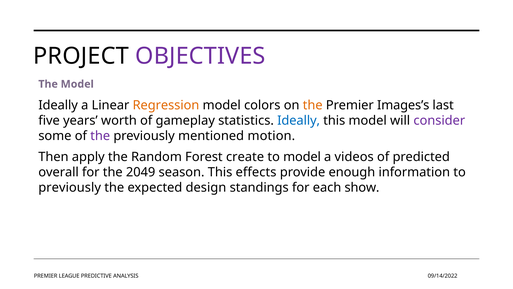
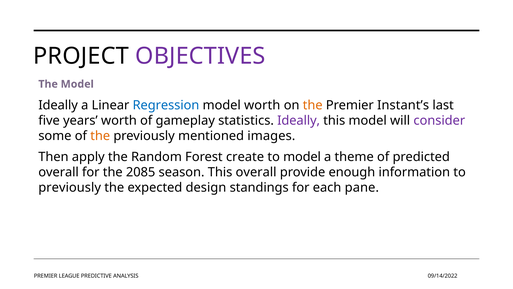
Regression colour: orange -> blue (166, 105)
model colors: colors -> worth (262, 105)
Images’s: Images’s -> Instant’s (403, 105)
Ideally colour: blue -> purple (299, 120)
the colour: purple -> orange (100, 136)
motion: motion -> images (271, 136)
videos: videos -> theme (354, 157)
2049: 2049 -> 2085 (141, 172)
This effects: effects -> overall (256, 172)
show: show -> pane (362, 187)
